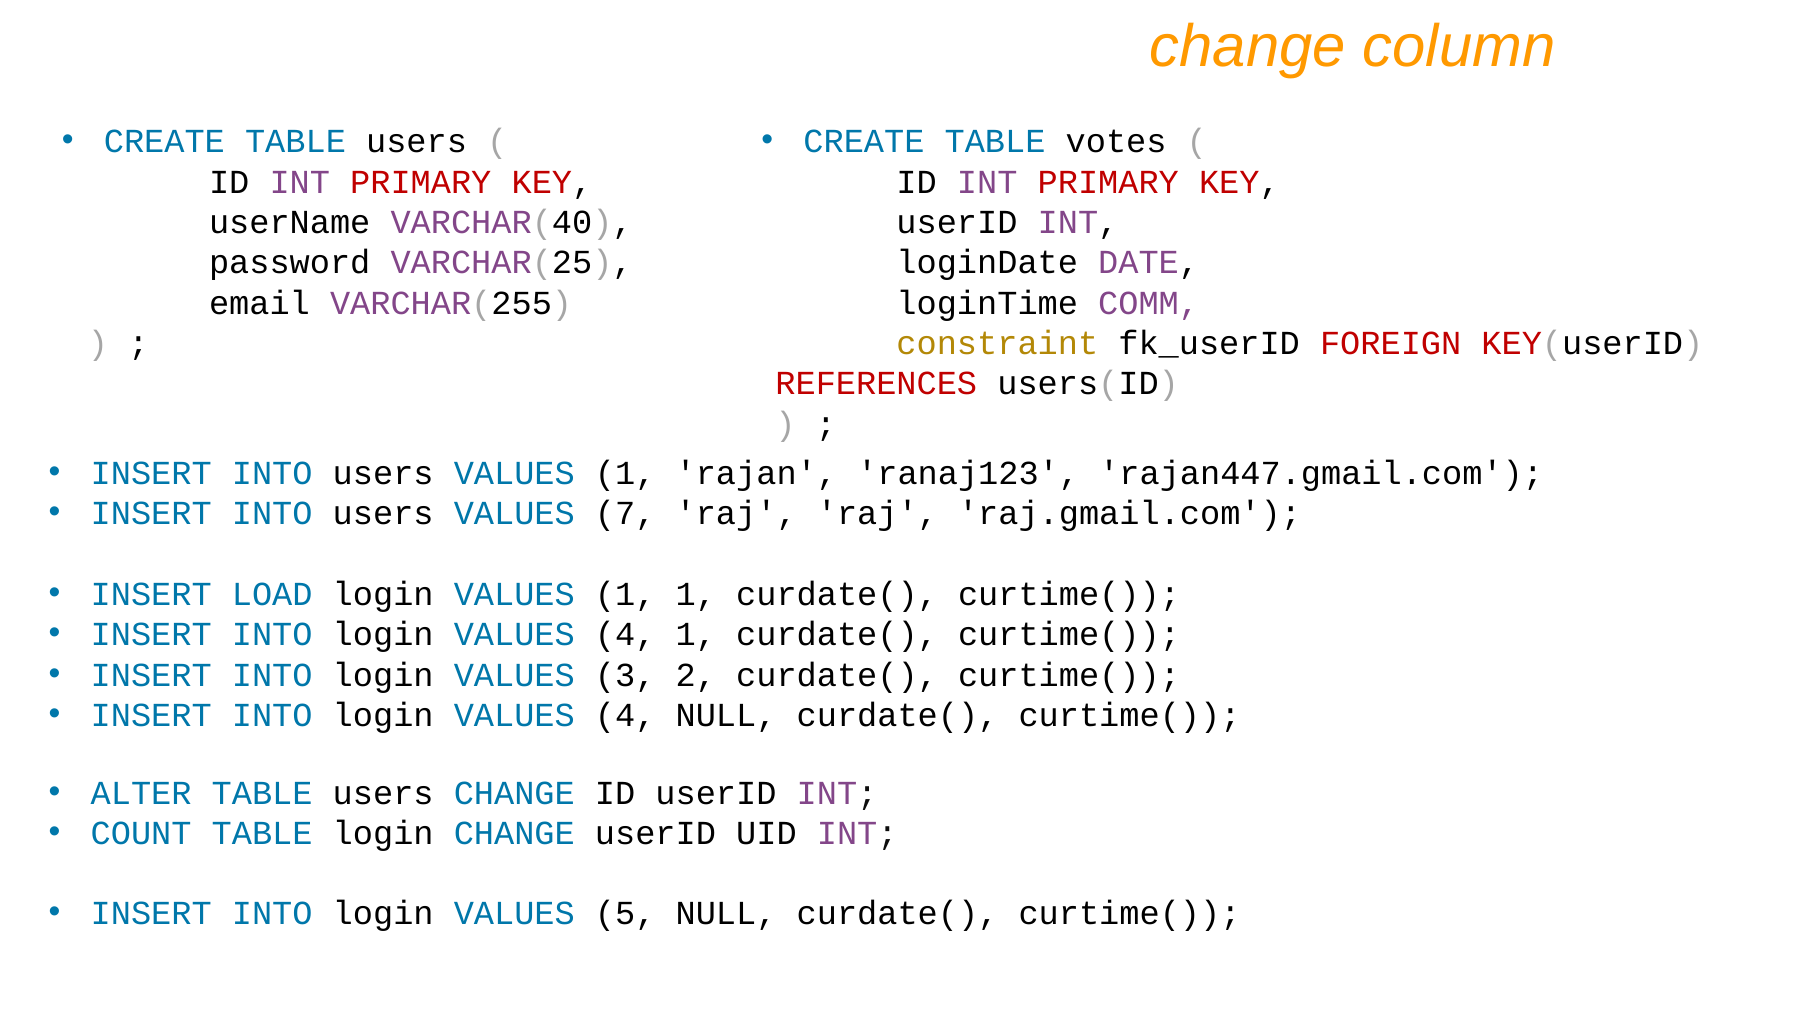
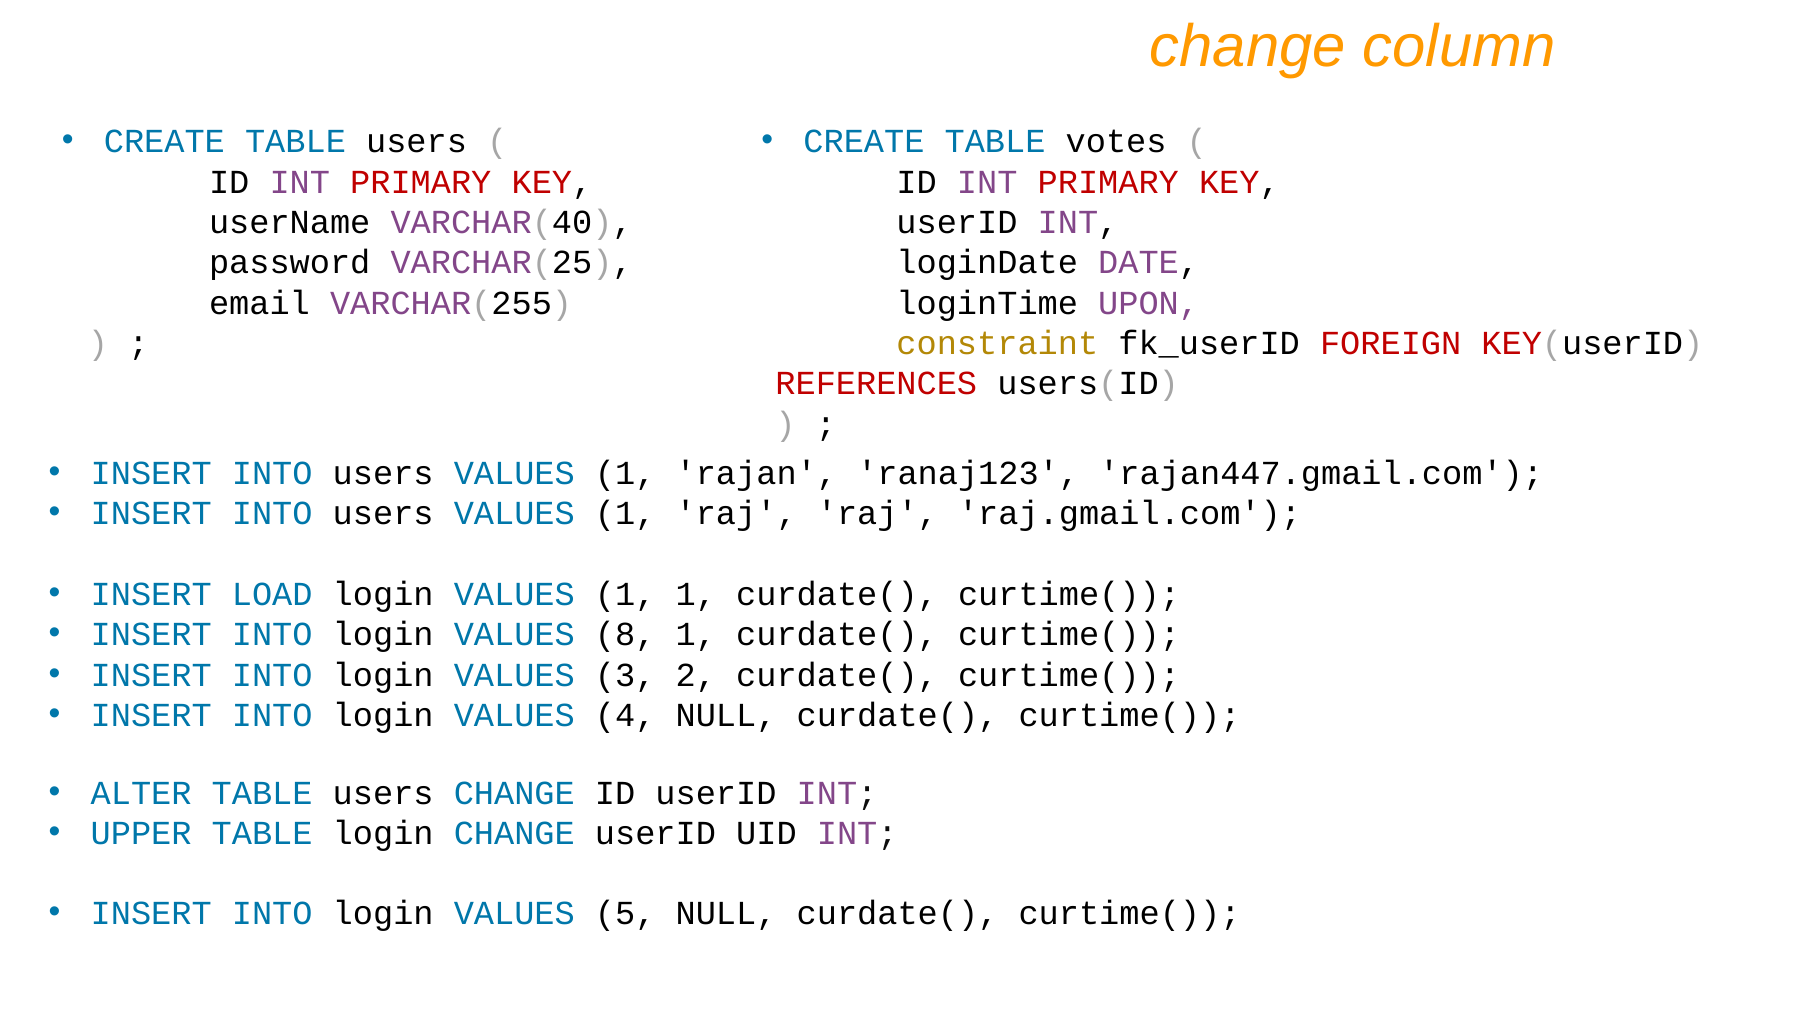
COMM: COMM -> UPON (1149, 303)
7: 7 -> 1 (625, 513)
4: 4 -> 8 (625, 634)
COUNT: COUNT -> UPPER (141, 833)
